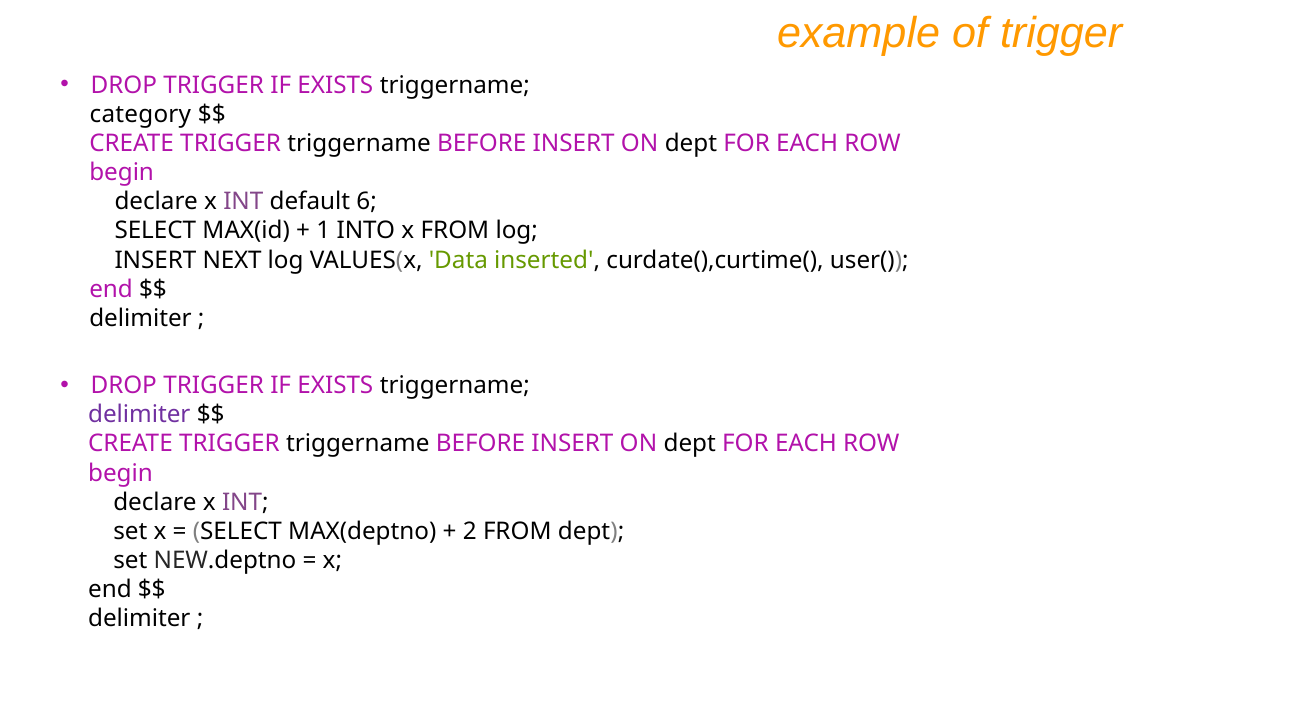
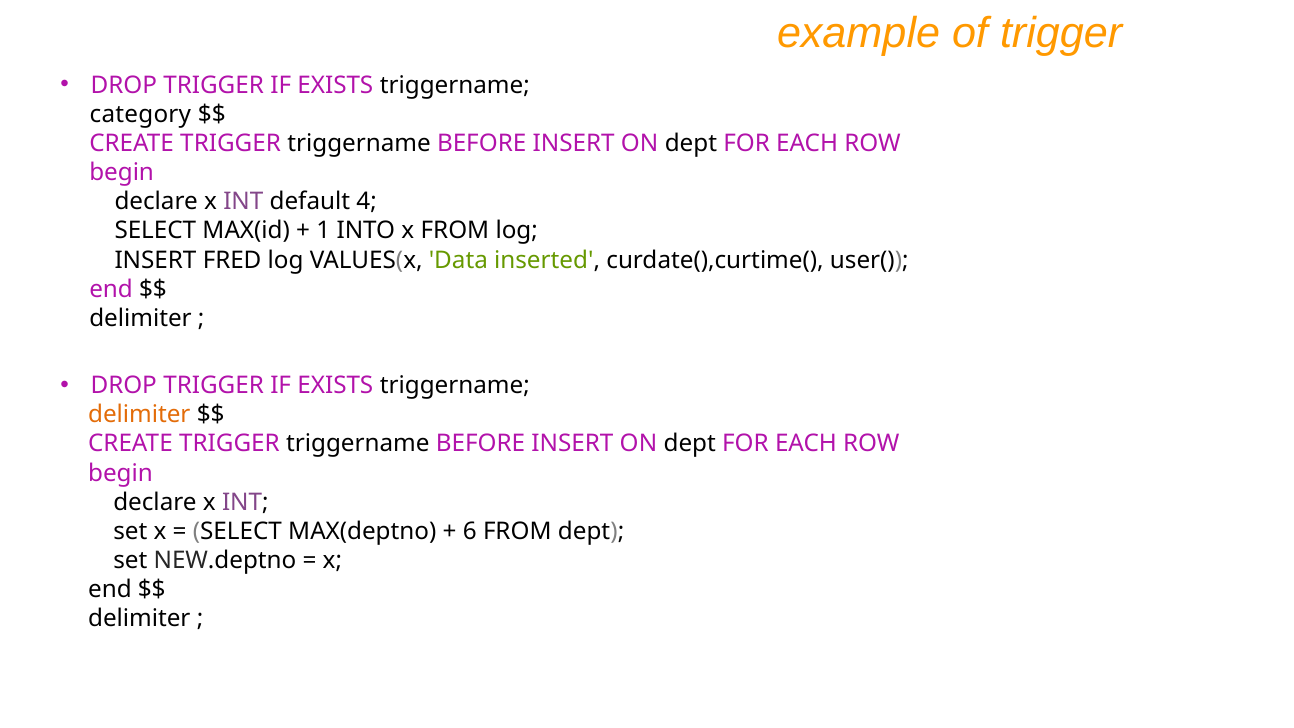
6: 6 -> 4 (367, 202)
NEXT: NEXT -> FRED (232, 260)
delimiter colour: purple -> orange (139, 415)
2: 2 -> 6 (470, 531)
